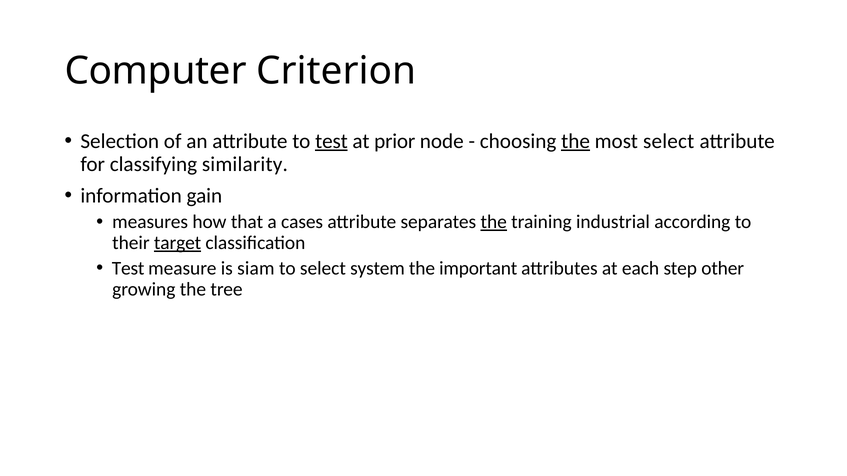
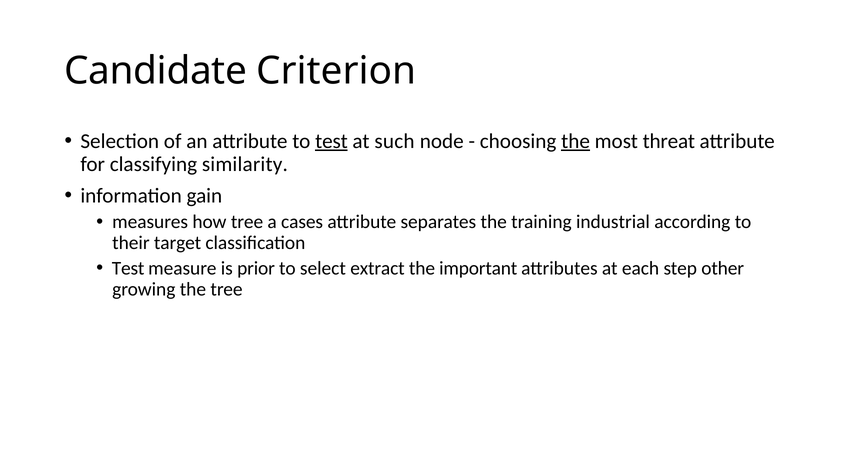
Computer: Computer -> Candidate (156, 71)
prior: prior -> such (395, 141)
most select: select -> threat (669, 141)
how that: that -> tree (247, 222)
the underline: present -> none (494, 222)
target underline: present -> none (178, 243)
siam: siam -> prior (256, 268)
system: system -> extract (377, 268)
